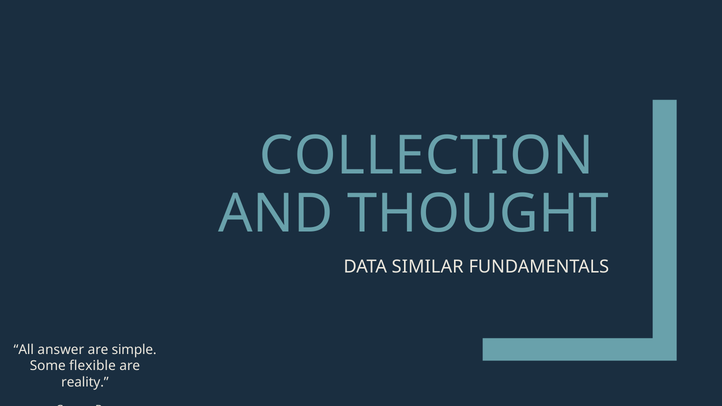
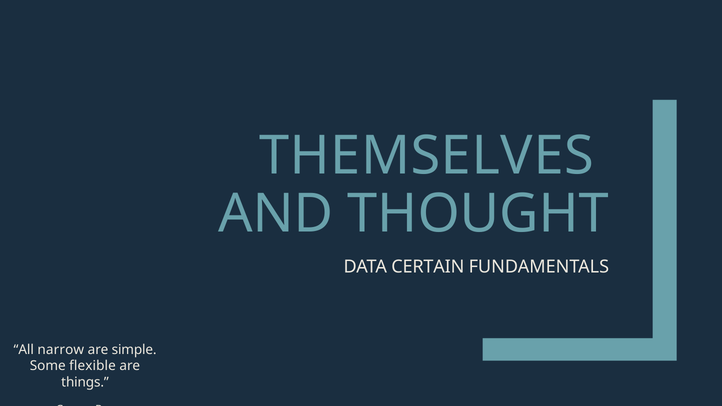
COLLECTION: COLLECTION -> THEMSELVES (426, 156)
SIMILAR: SIMILAR -> CERTAIN (428, 267)
answer: answer -> narrow (61, 350)
reality: reality -> things (85, 382)
